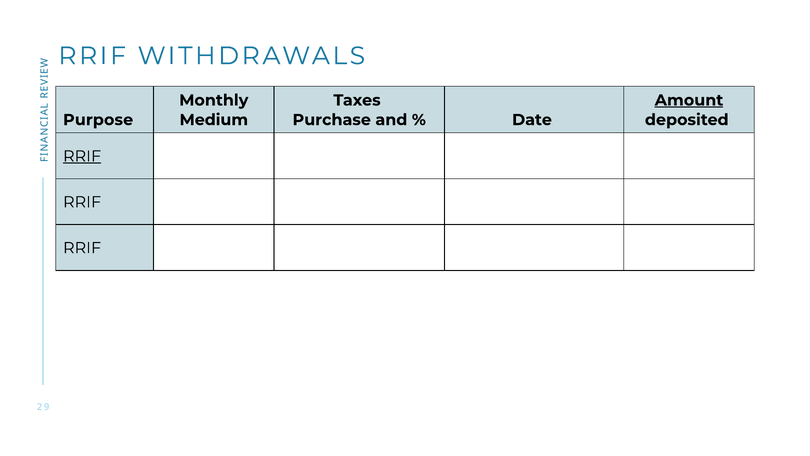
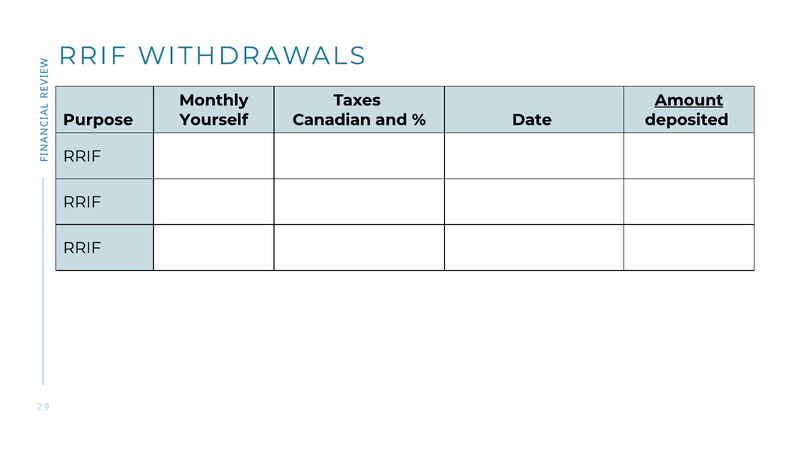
Medium: Medium -> Yourself (214, 120)
Purchase: Purchase -> Canadian (332, 120)
RRIF underline: present -> none (82, 156)
